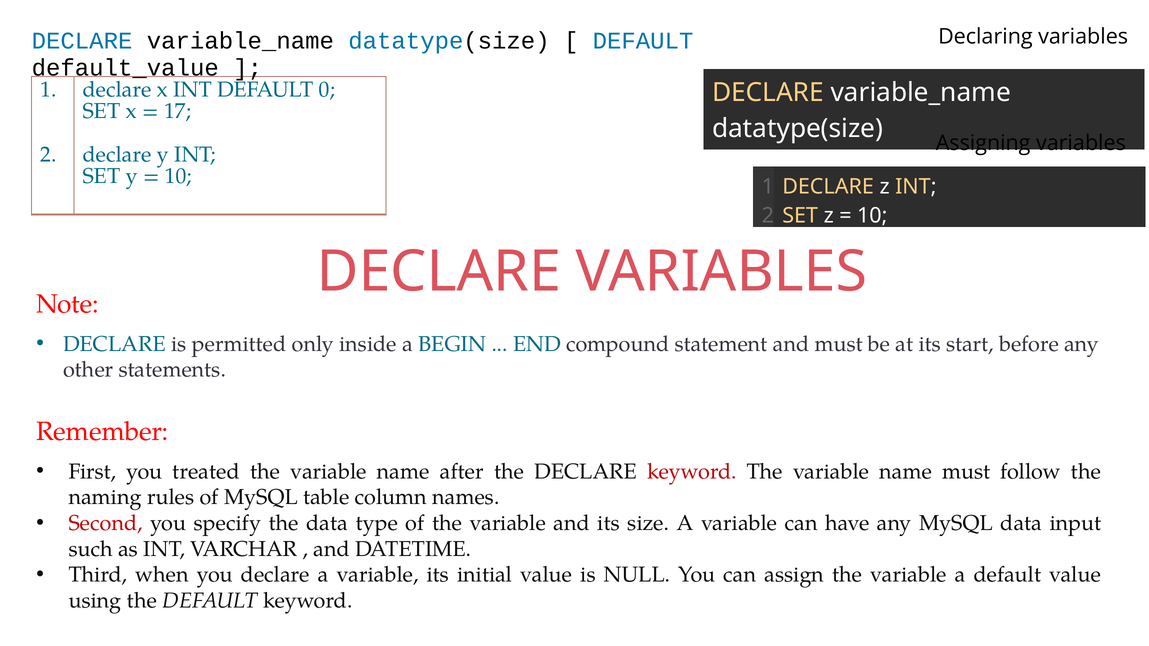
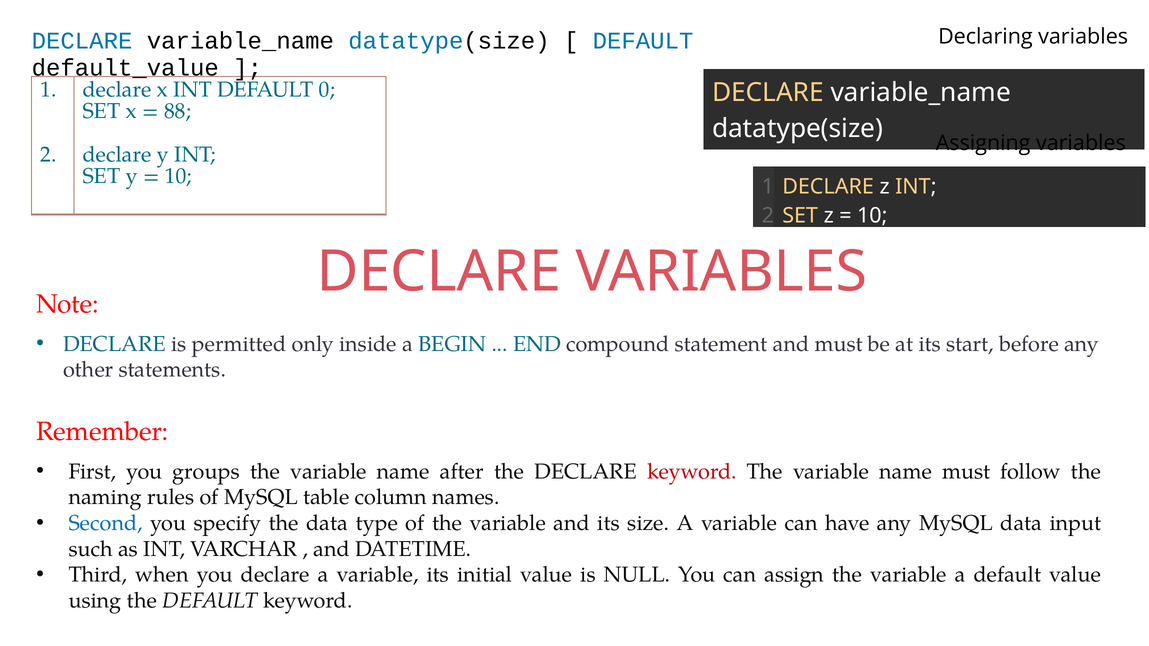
17: 17 -> 88 (177, 111)
treated: treated -> groups (206, 472)
Second colour: red -> blue (106, 523)
